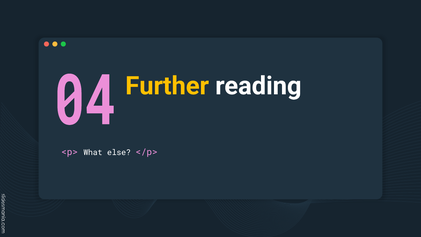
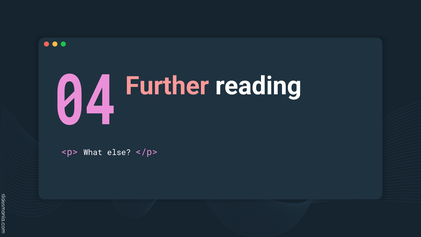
Further colour: yellow -> pink (167, 86)
